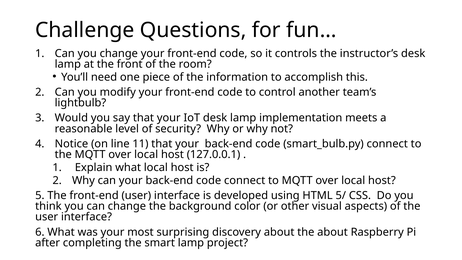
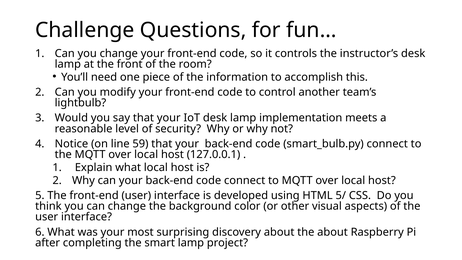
11: 11 -> 59 (140, 144)
